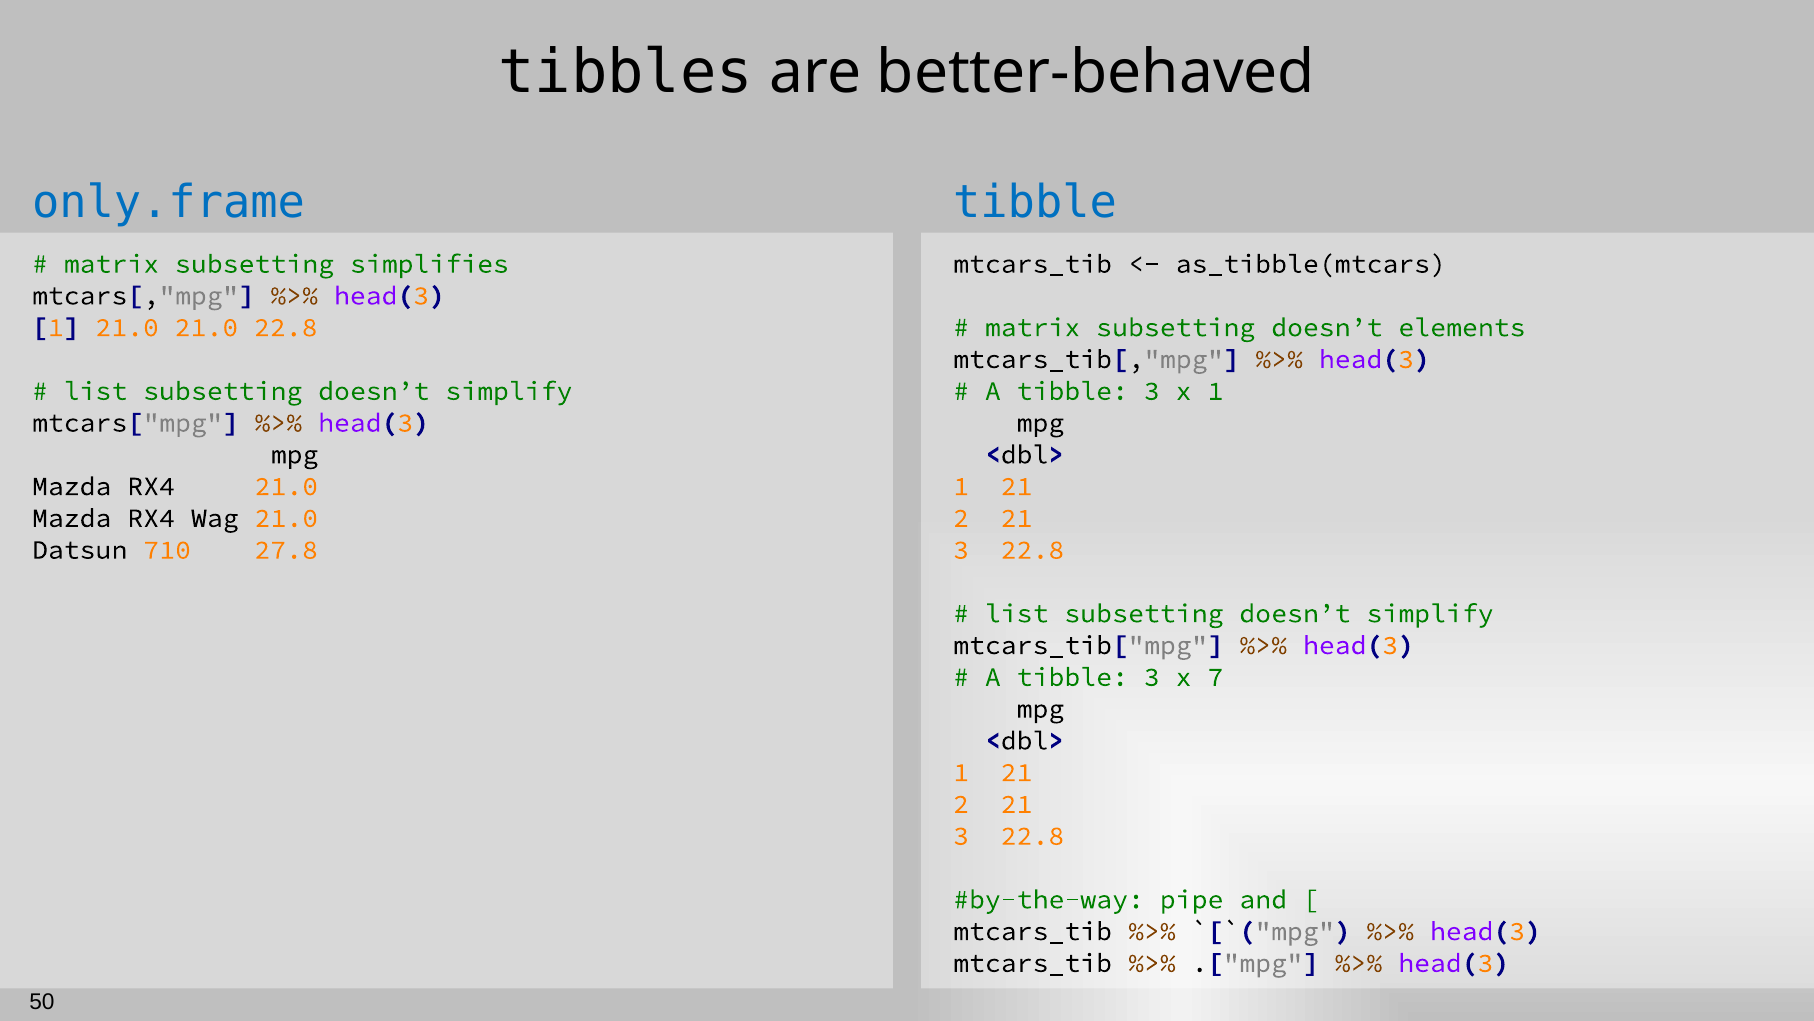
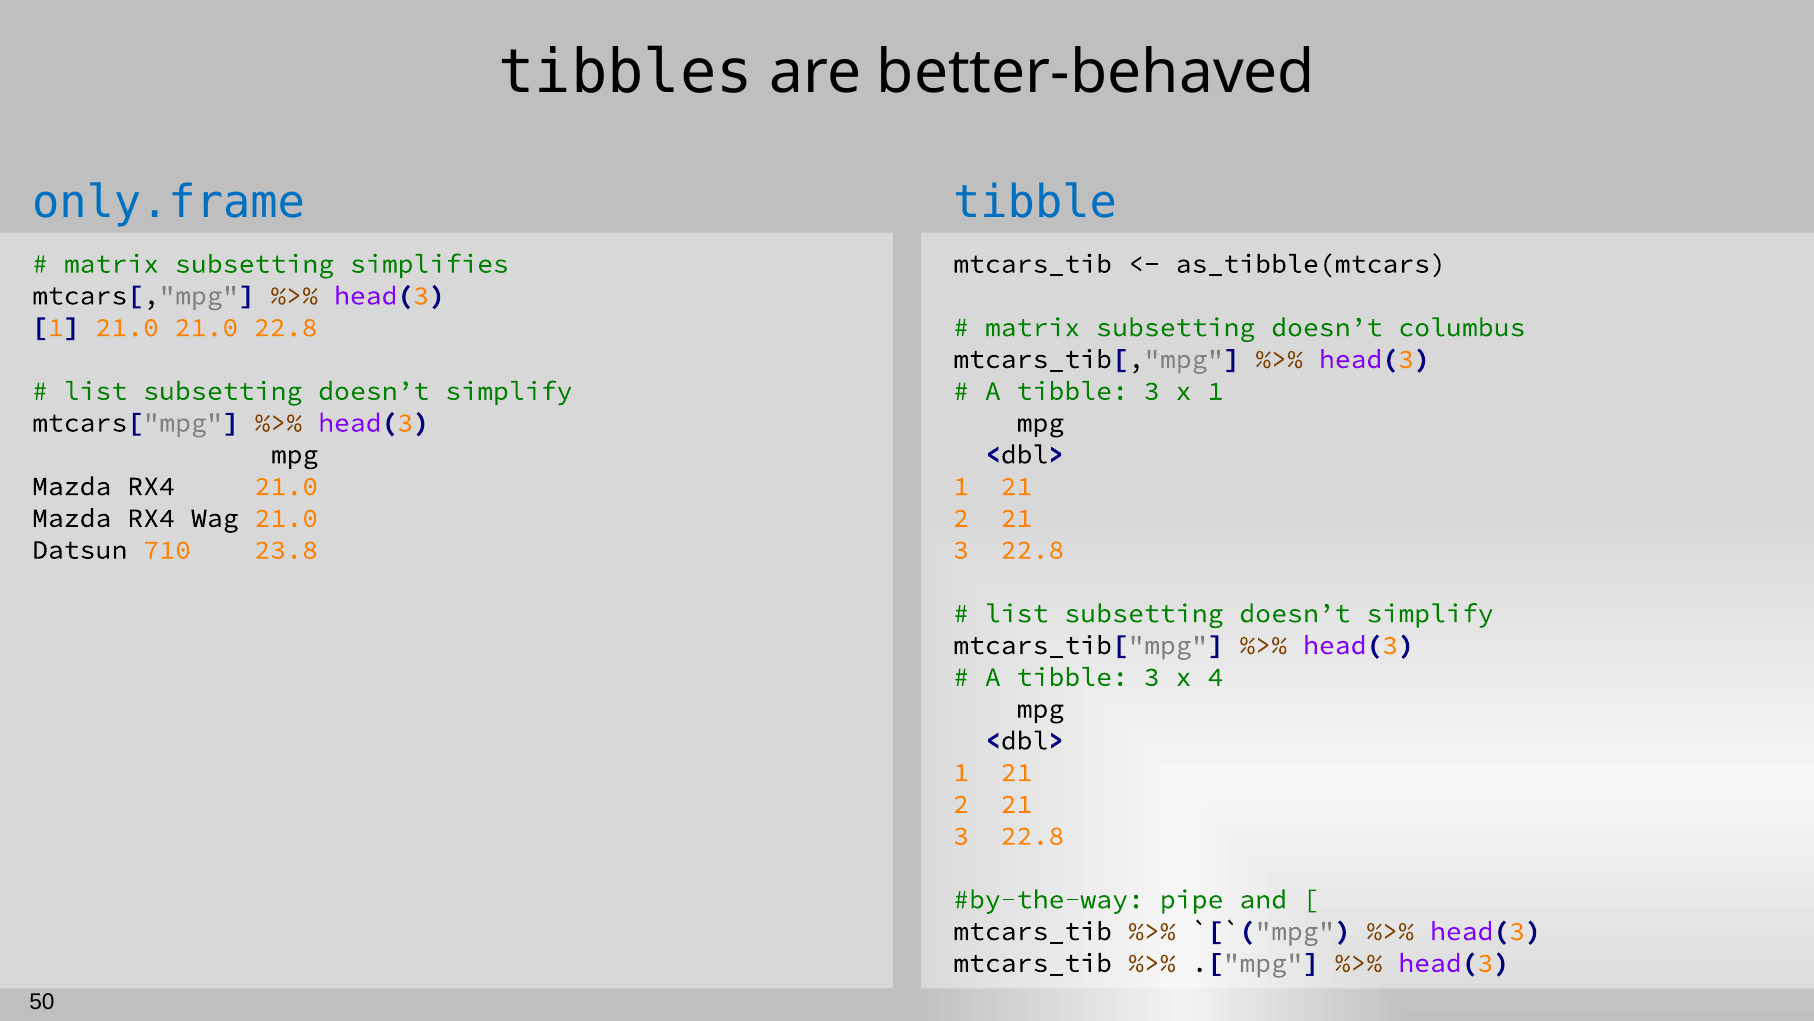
elements: elements -> columbus (1462, 327)
27.8: 27.8 -> 23.8 (286, 550)
7: 7 -> 4 (1216, 677)
